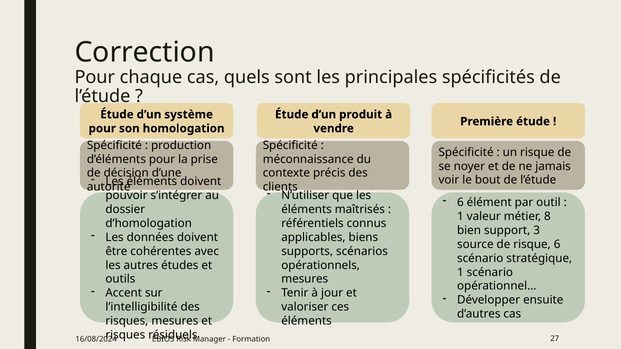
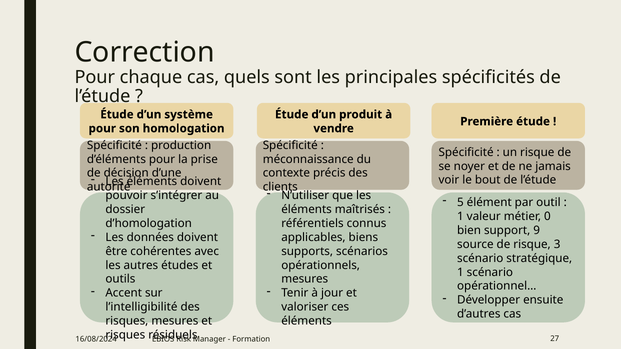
6: 6 -> 5 (460, 203)
8: 8 -> 0 (547, 217)
3: 3 -> 9 (537, 230)
risque 6: 6 -> 3 (557, 244)
